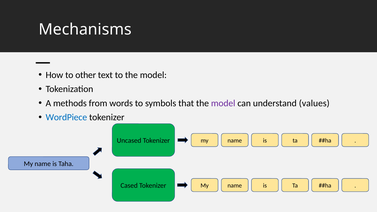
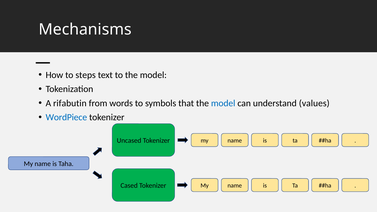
other: other -> steps (86, 75)
methods: methods -> rifabutin (70, 103)
model colour: purple -> blue (223, 103)
